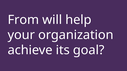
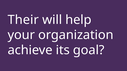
From: From -> Their (23, 20)
